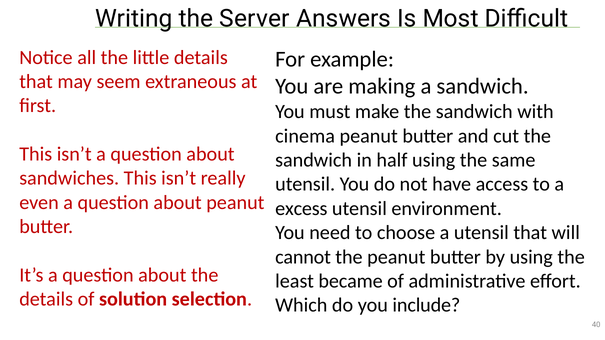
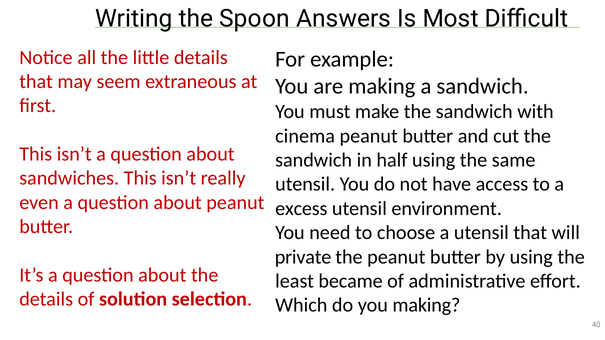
Server: Server -> Spoon (255, 19)
cannot: cannot -> private (303, 257)
you include: include -> making (426, 306)
